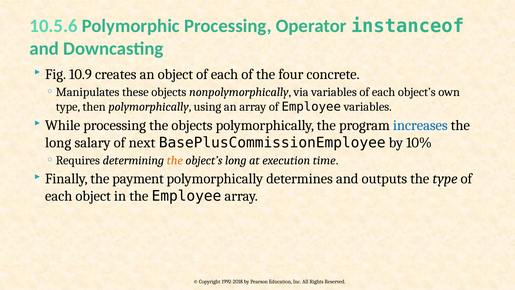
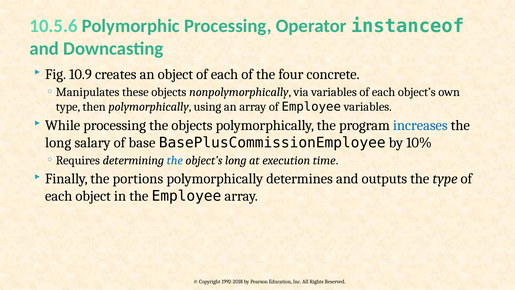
next: next -> base (142, 142)
the colour: orange -> blue (175, 160)
payment: payment -> portions (138, 179)
